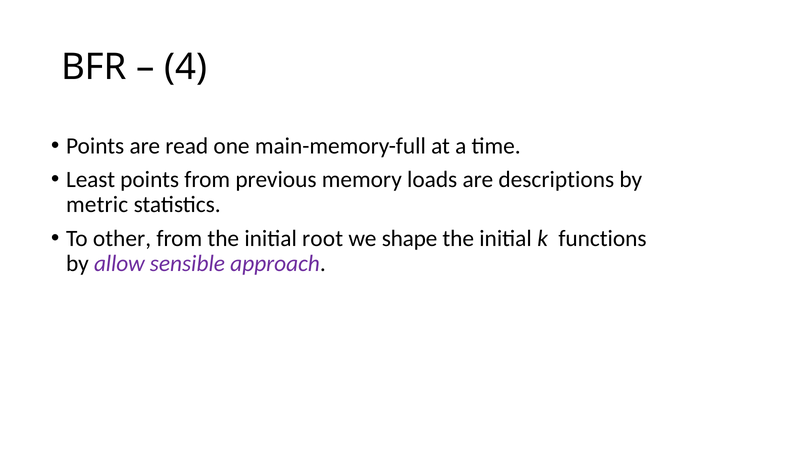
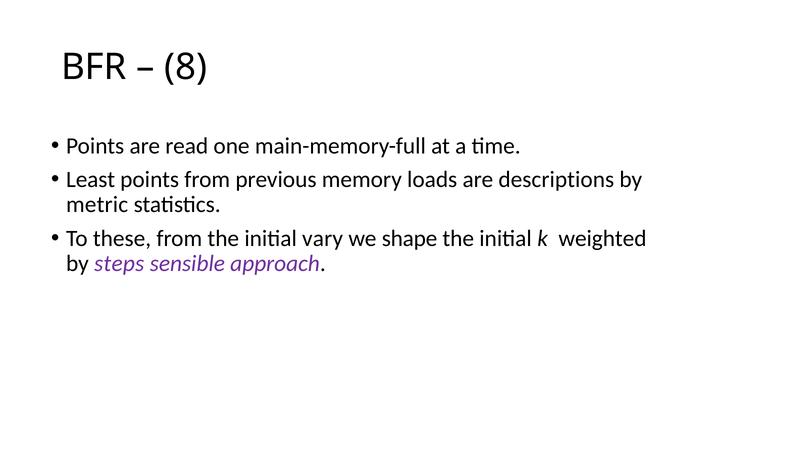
4: 4 -> 8 (186, 67)
other: other -> these (122, 238)
root: root -> vary (323, 238)
functions: functions -> weighted (602, 238)
allow: allow -> steps (119, 263)
